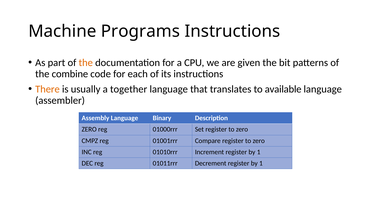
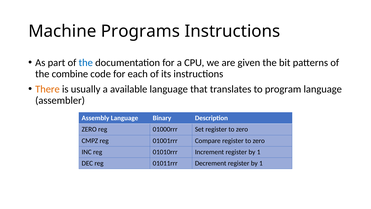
the colour: orange -> blue (86, 63)
together: together -> available (129, 89)
available: available -> program (283, 89)
